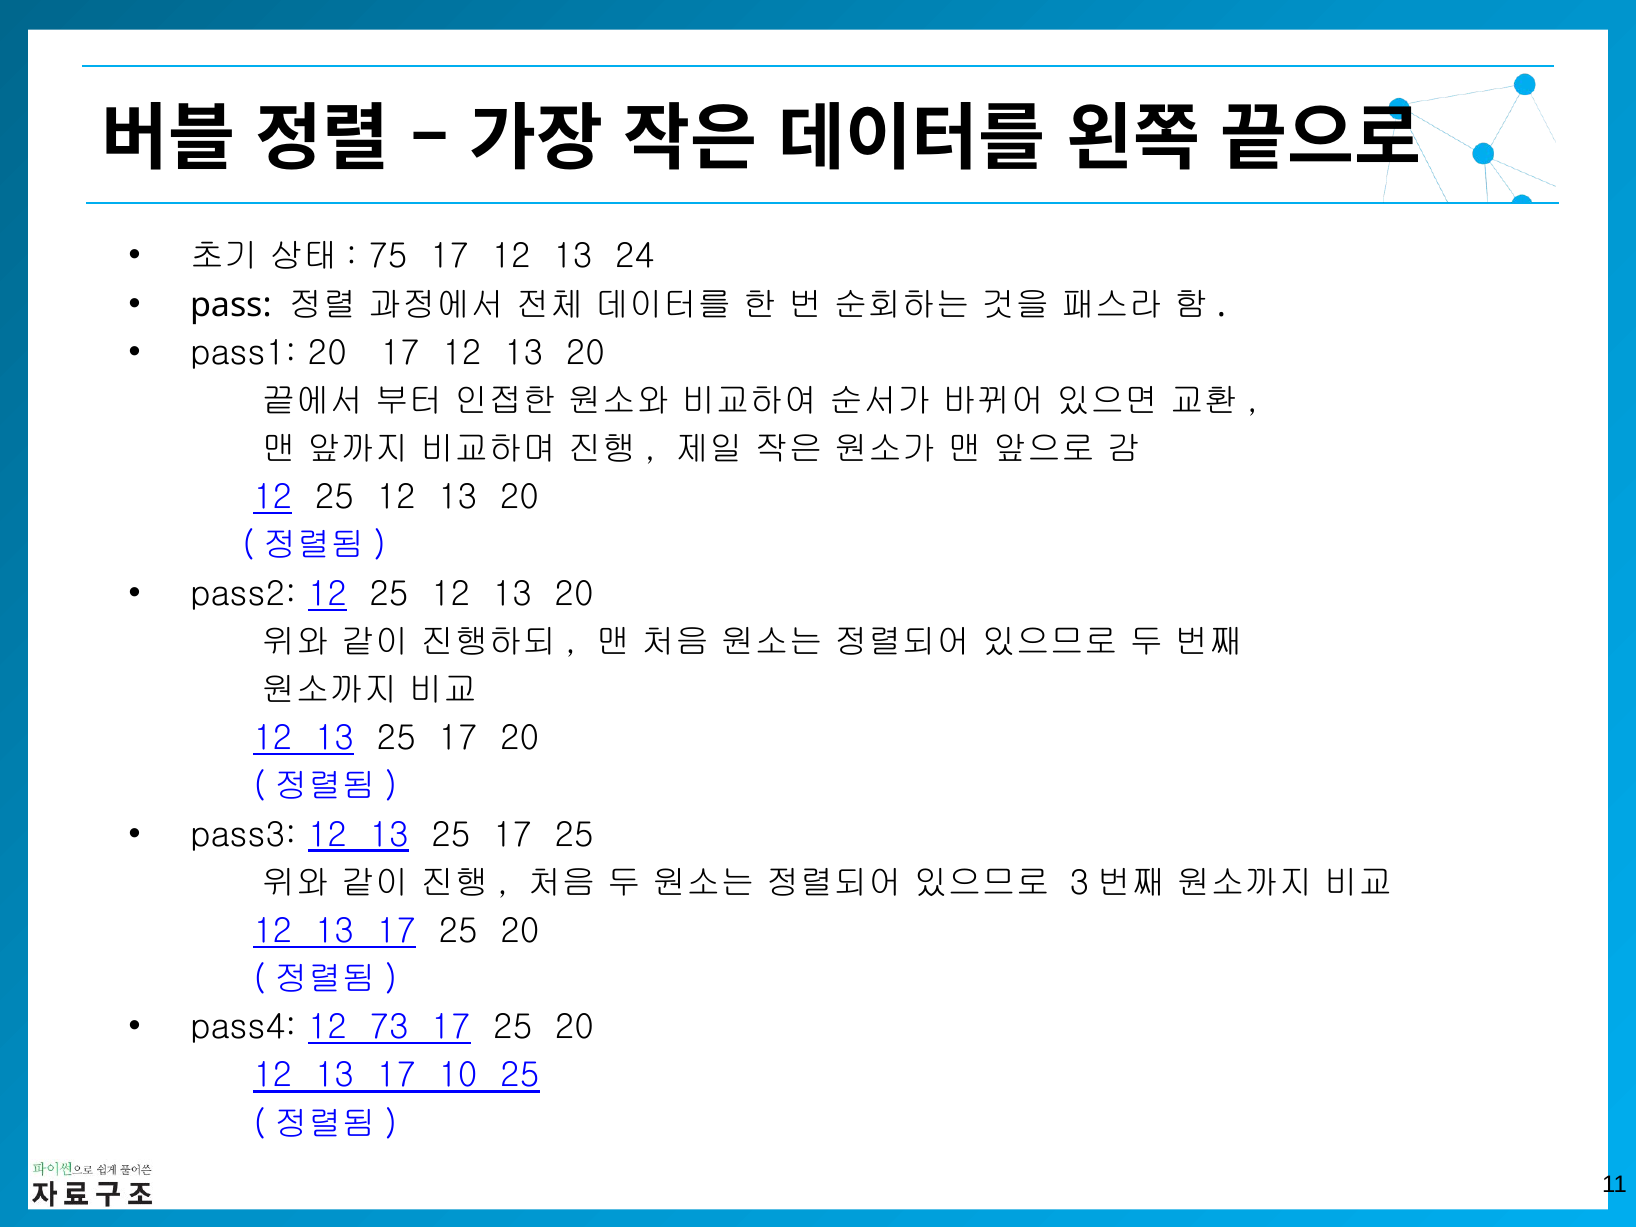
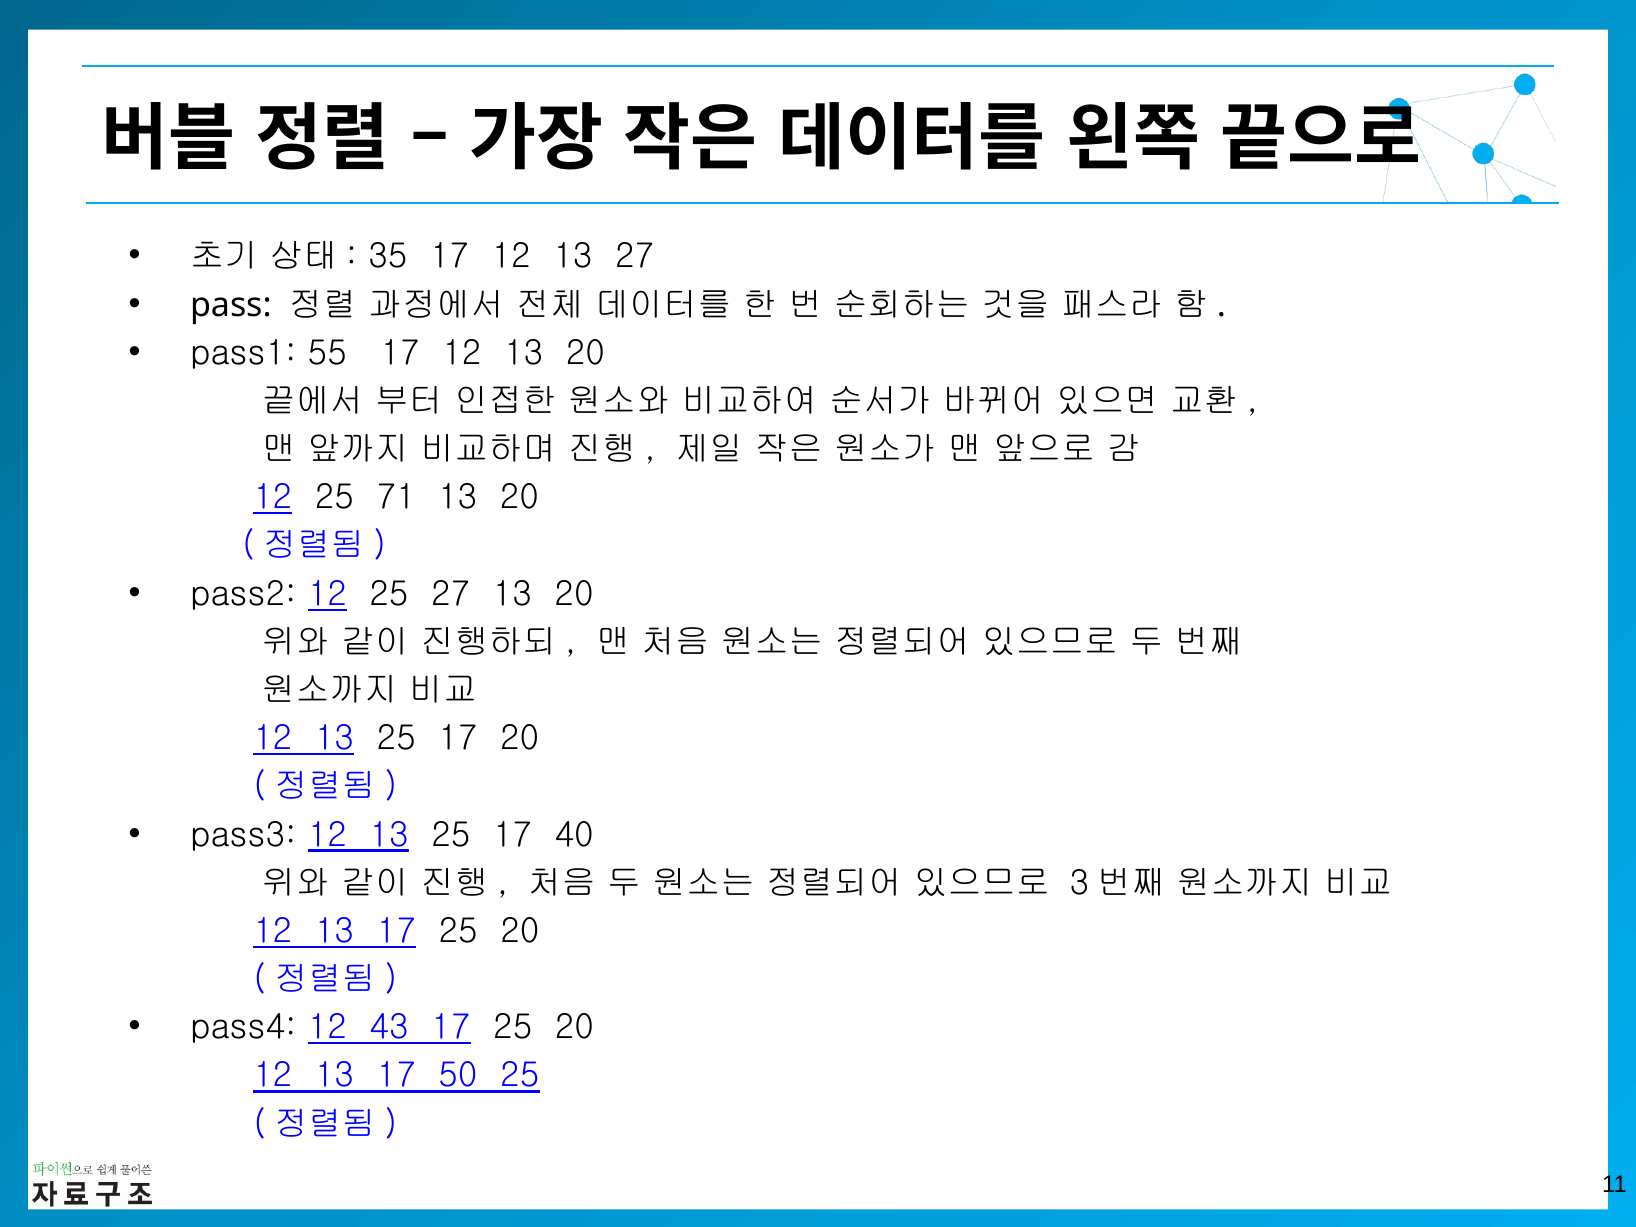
75: 75 -> 35 (388, 257)
13 24: 24 -> 27 (635, 257)
pass1 20: 20 -> 55 (327, 353)
12: 12 -> 71 (396, 498)
pass2 12 25 12: 12 -> 27 (451, 594)
25 17 25: 25 -> 40 (574, 835)
73: 73 -> 43 (389, 1027)
10: 10 -> 50 (458, 1076)
